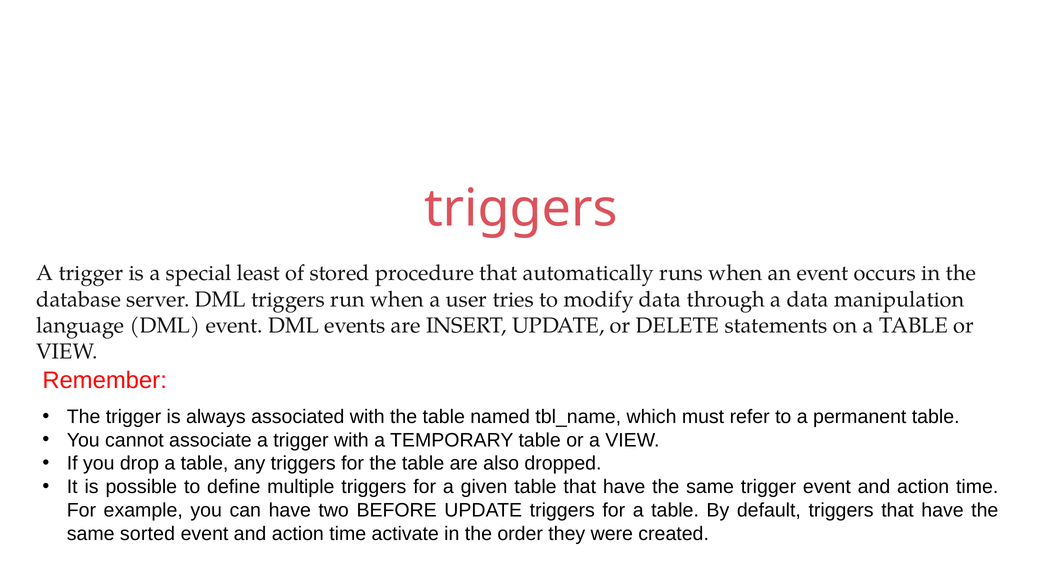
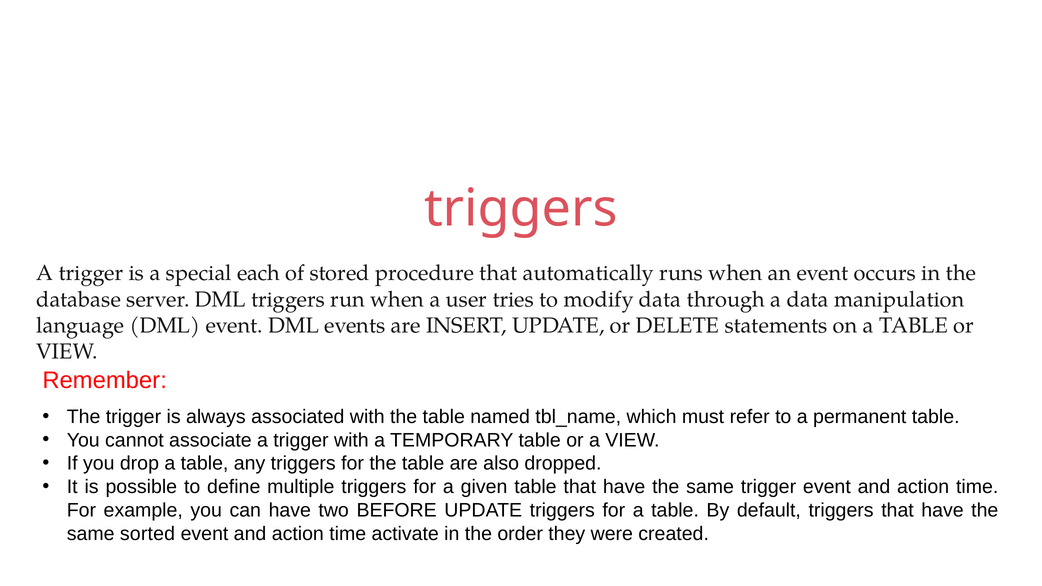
least: least -> each (259, 273)
